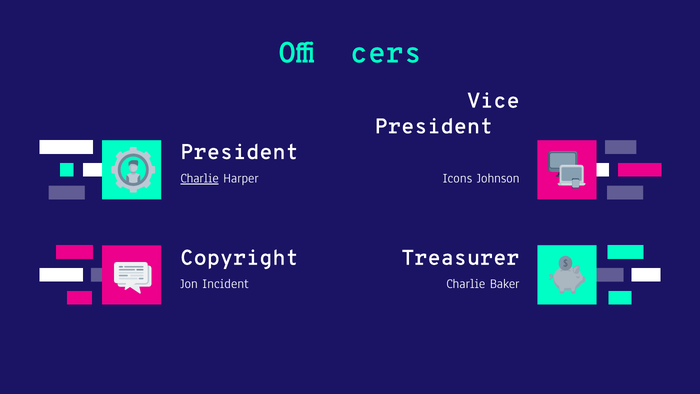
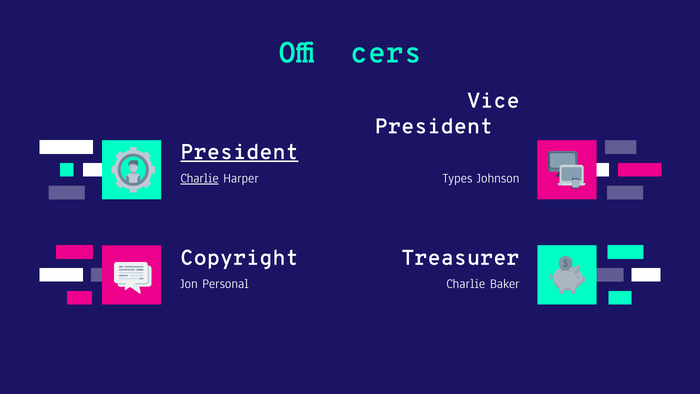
President underline: none -> present (240, 152)
Icons: Icons -> Types (458, 178)
Incident: Incident -> Personal (225, 284)
